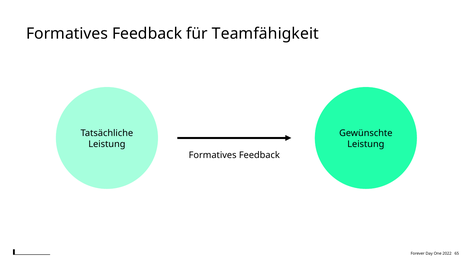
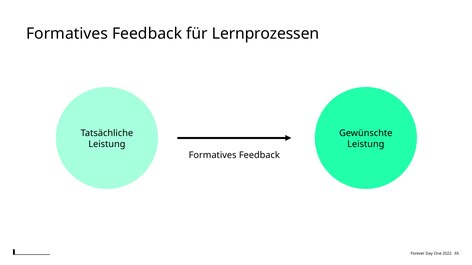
Teamfähigkeit: Teamfähigkeit -> Lernprozessen (266, 34)
